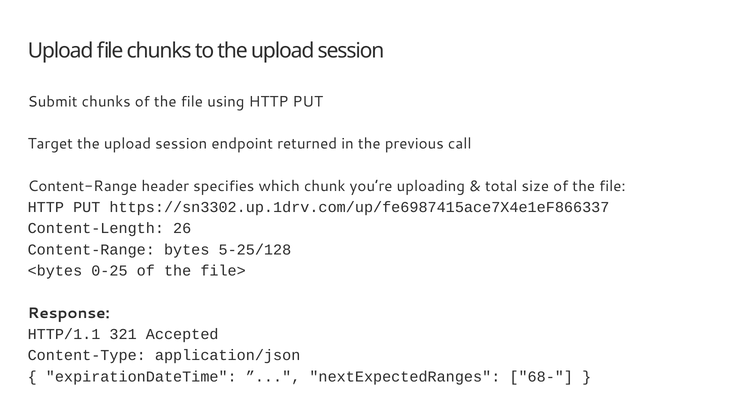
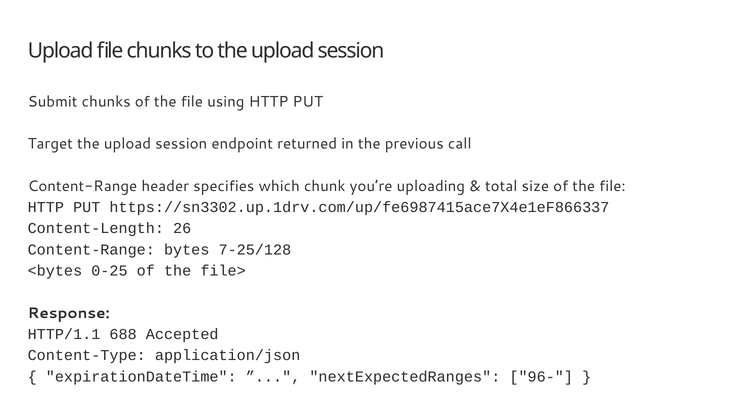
5-25/128: 5-25/128 -> 7-25/128 (255, 250)
321: 321 -> 688 (123, 334)
68-: 68- -> 96- (541, 377)
